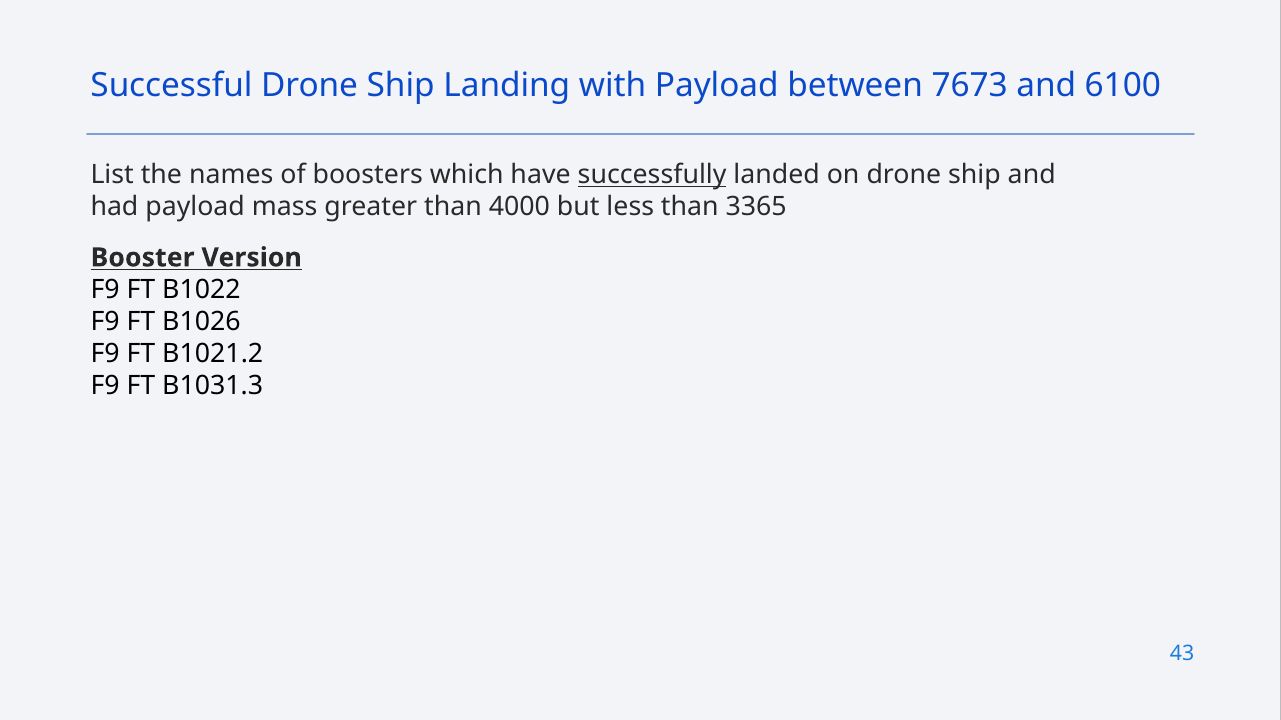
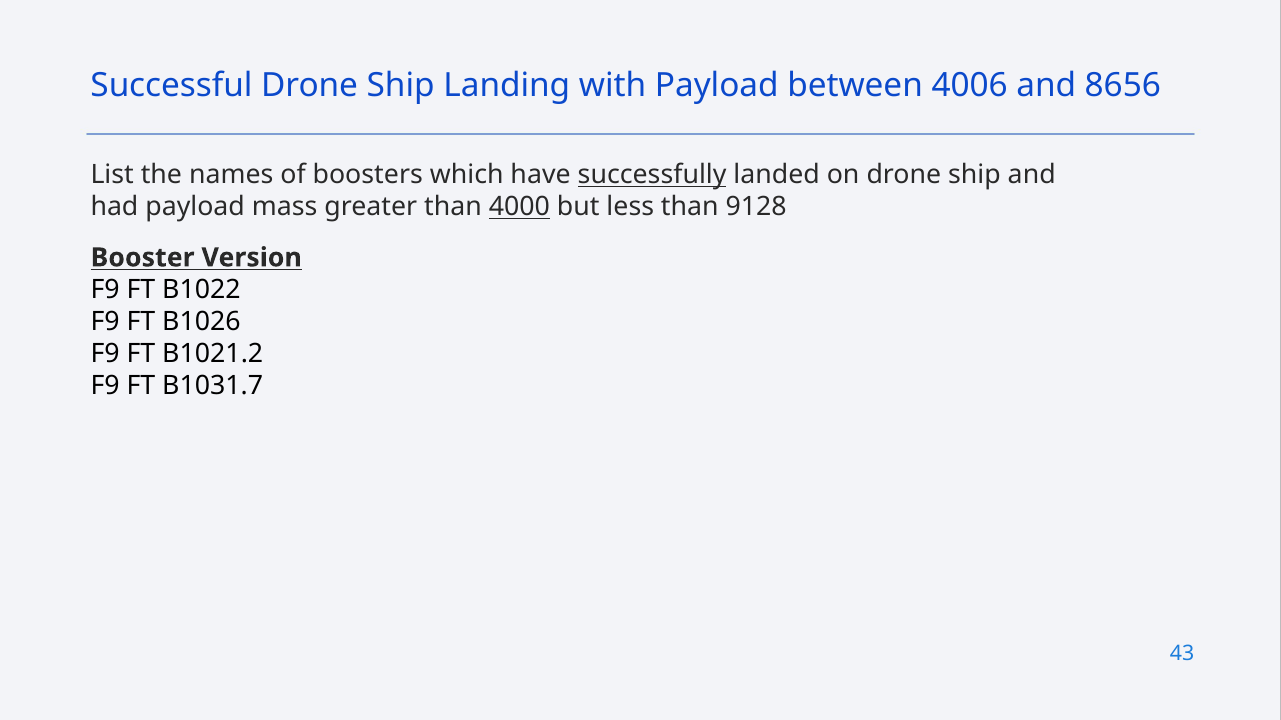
7673: 7673 -> 4006 (970, 85)
6100: 6100 -> 8656 (1123, 85)
4000 underline: none -> present (519, 207)
3365: 3365 -> 9128 (756, 207)
B1031.3: B1031.3 -> B1031.7 (213, 386)
